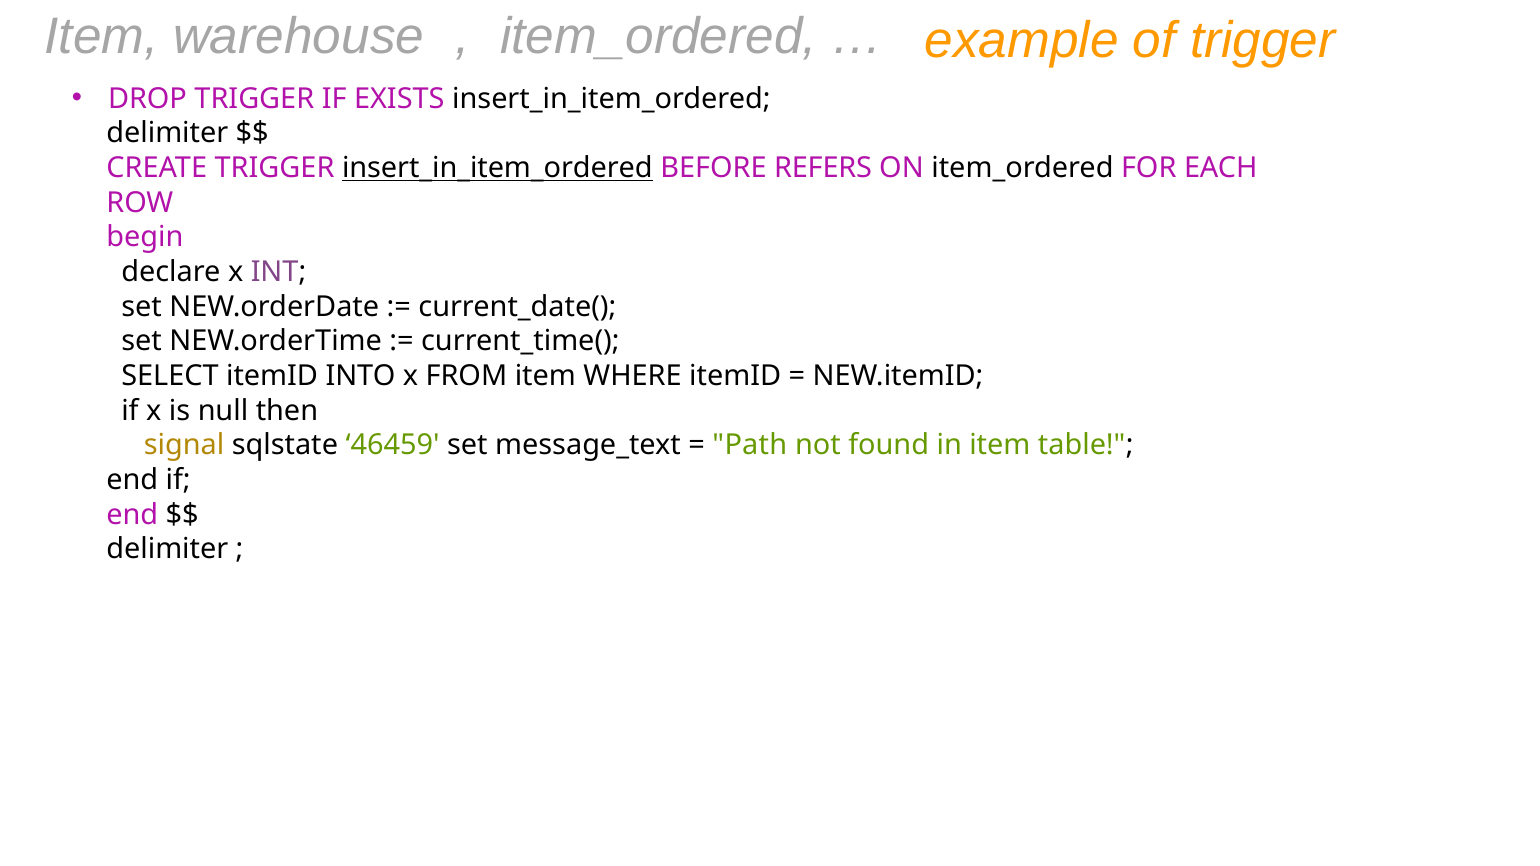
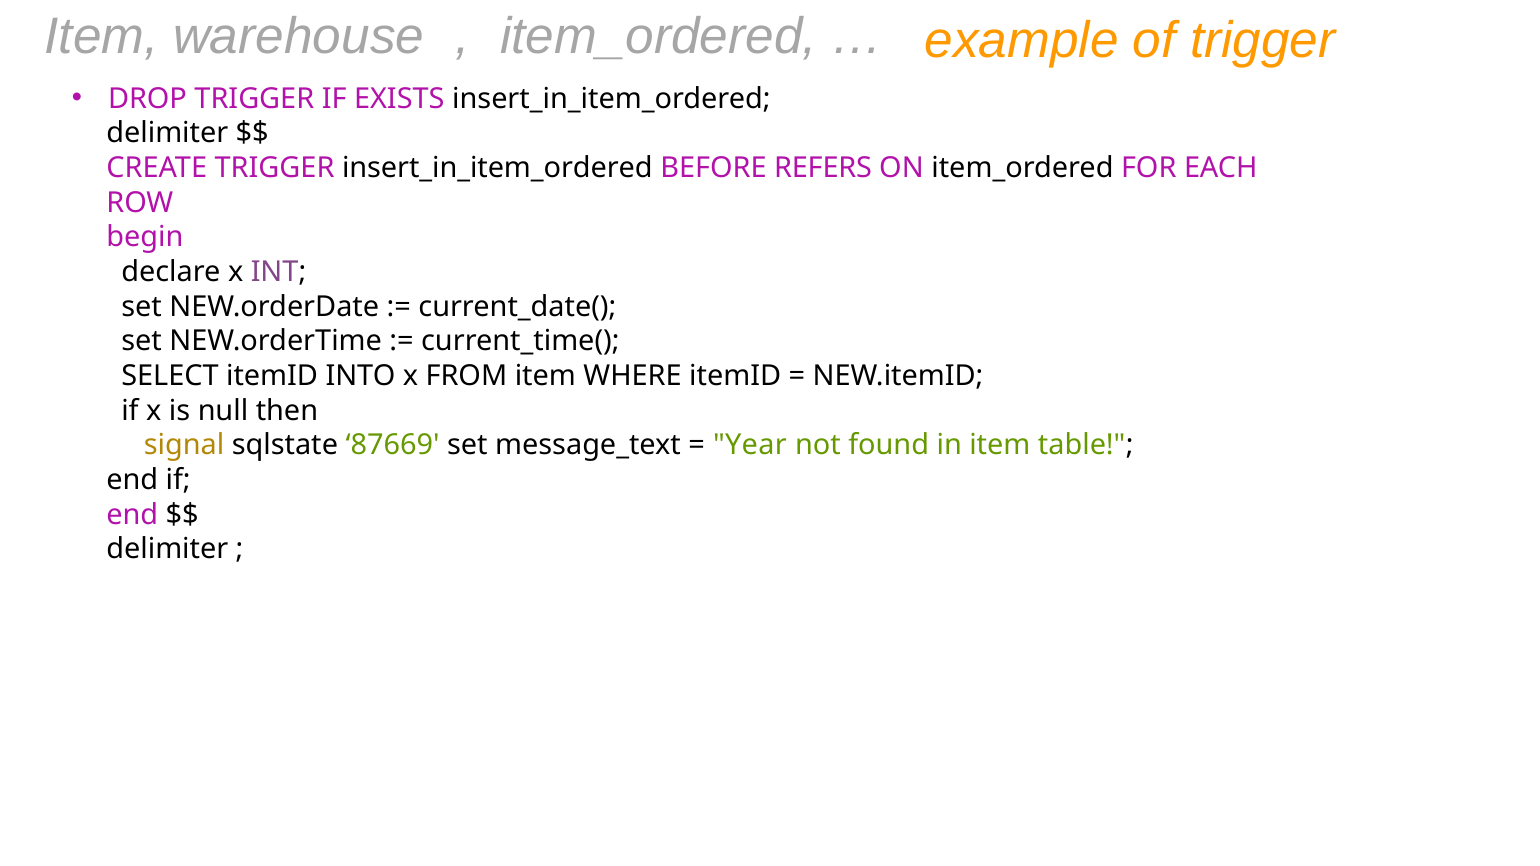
insert_in_item_ordered underline: present -> none (497, 168)
46459: 46459 -> 87669 (393, 445)
Path: Path -> Year (750, 445)
